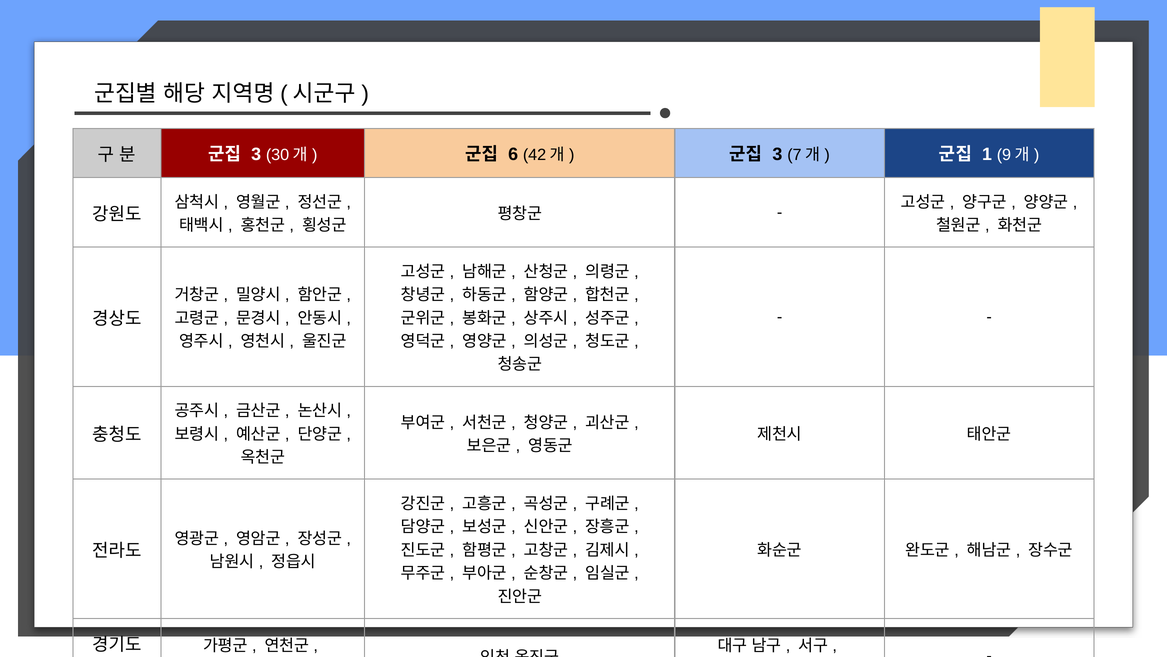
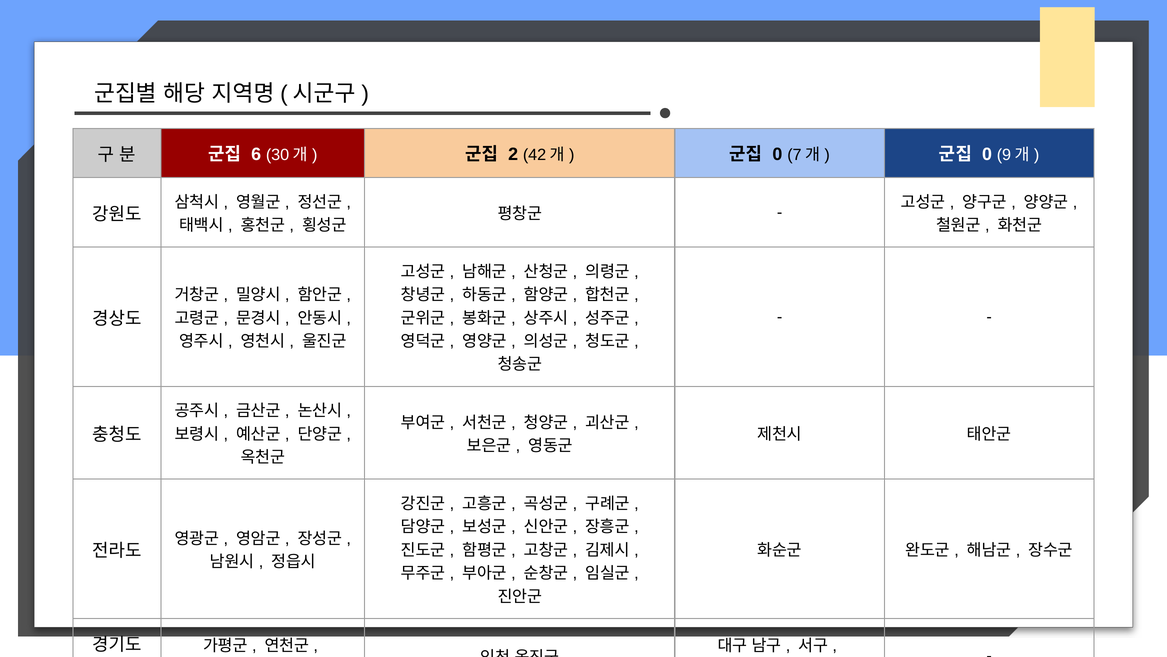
3: 3 -> 6 (256, 154)
6: 6 -> 2 (513, 154)
3: 3 -> 0 (777, 154)
1: 1 -> 0 (987, 154)
